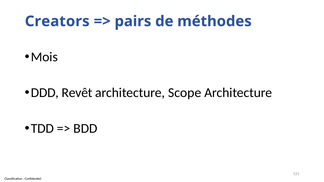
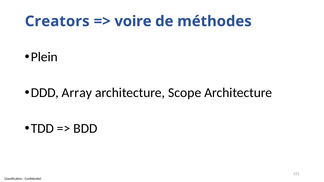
pairs: pairs -> voire (133, 21)
Mois: Mois -> Plein (44, 57)
Revêt: Revêt -> Array (77, 93)
